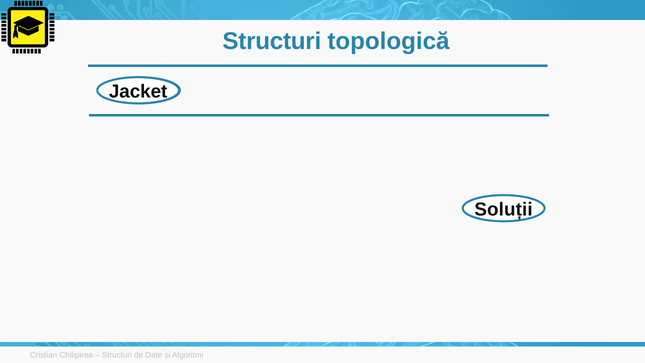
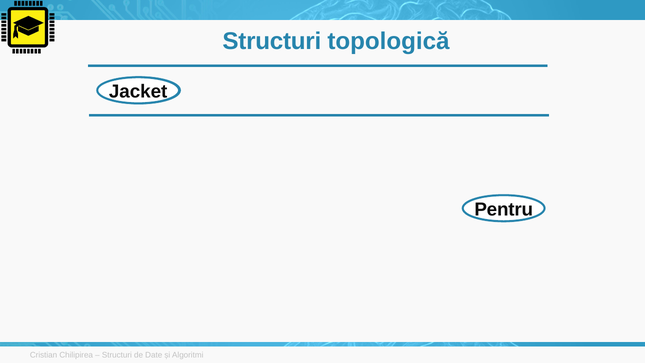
Soluții: Soluții -> Pentru (504, 209)
